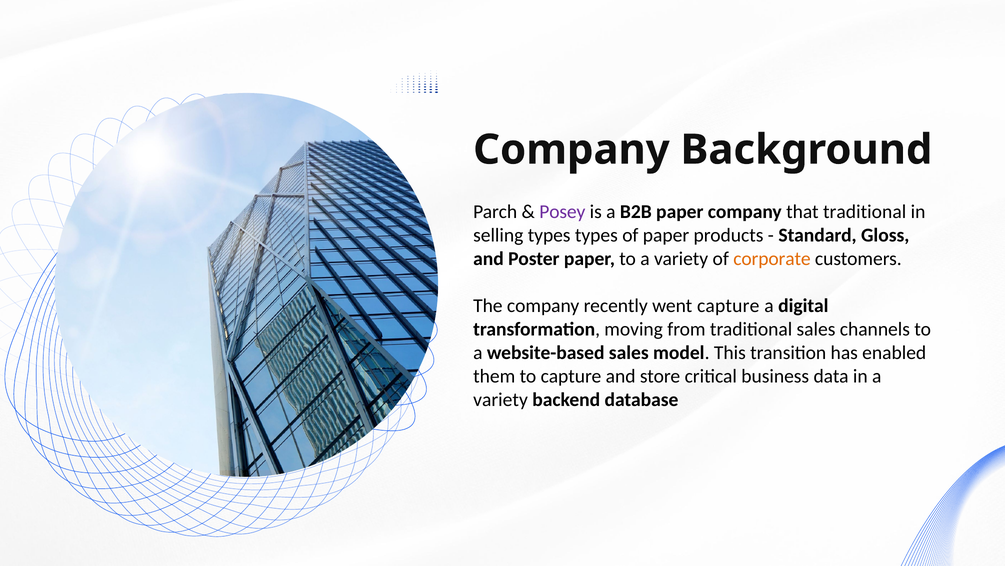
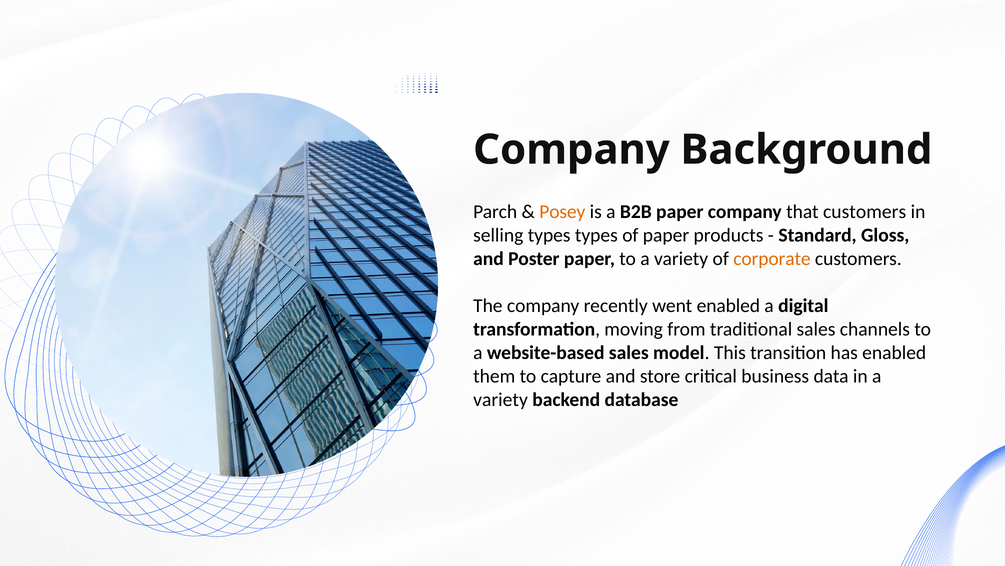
Posey colour: purple -> orange (562, 211)
that traditional: traditional -> customers (865, 211)
went capture: capture -> enabled (728, 305)
